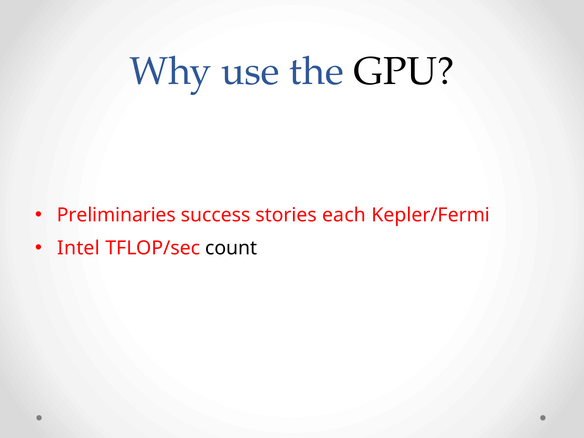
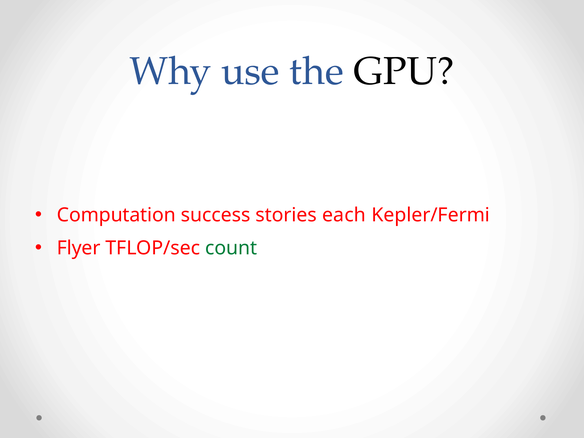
Preliminaries: Preliminaries -> Computation (116, 215)
Intel: Intel -> Flyer (79, 248)
count colour: black -> green (231, 248)
